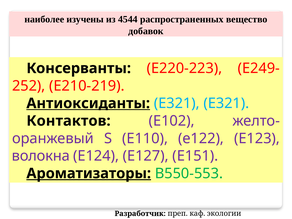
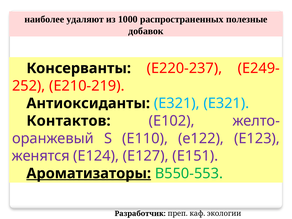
изучены: изучены -> удаляют (85, 19)
4544: 4544 -> 1000 (128, 19)
вещество: вещество -> полезные (247, 19)
Е220-223: Е220-223 -> Е220-237 (184, 68)
Антиоксиданты underline: present -> none (88, 103)
волокна: волокна -> женятся (41, 156)
